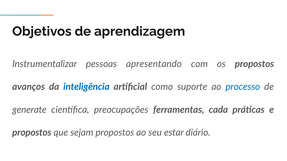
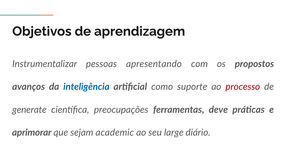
processo colour: blue -> red (243, 87)
cada: cada -> deve (218, 110)
propostos: propostos -> aprimorar (32, 133)
sejam propostos: propostos -> academic (115, 133)
estar: estar -> large (174, 133)
